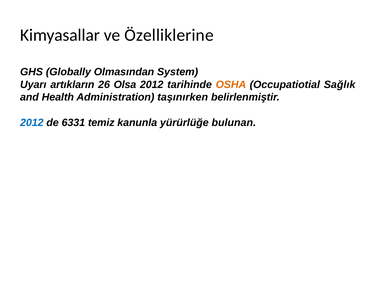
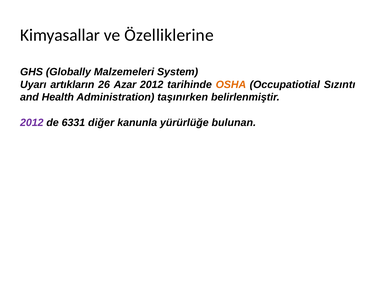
Olmasından: Olmasından -> Malzemeleri (124, 72)
Olsa: Olsa -> Azar (125, 84)
Sağlık: Sağlık -> Sızıntı (340, 84)
2012 colour: blue -> purple (32, 122)
temiz: temiz -> diğer (101, 122)
